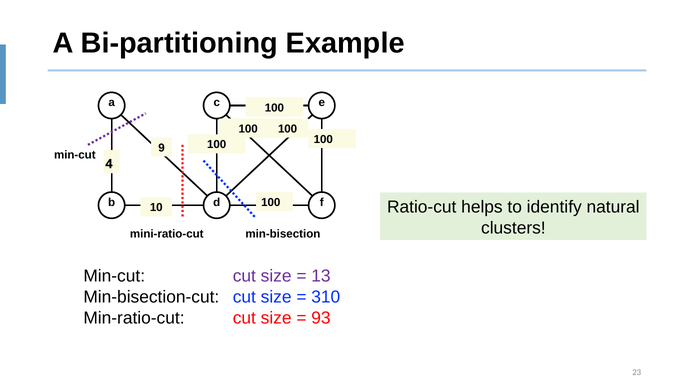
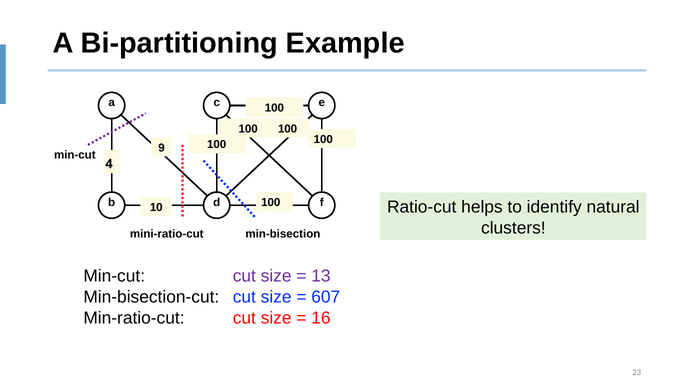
310: 310 -> 607 (326, 297)
93: 93 -> 16 (321, 319)
